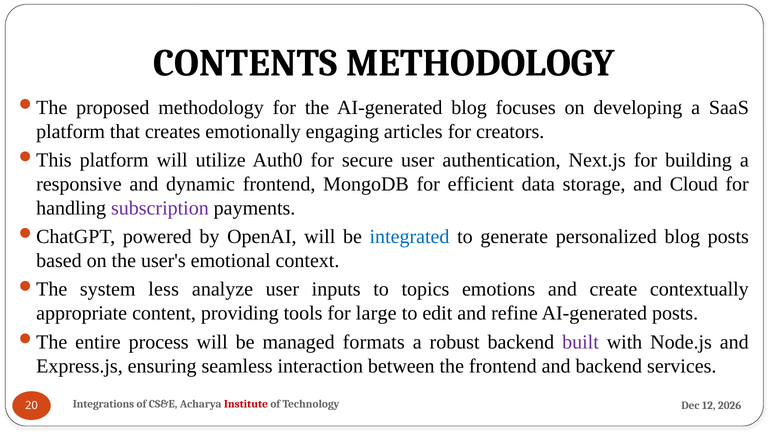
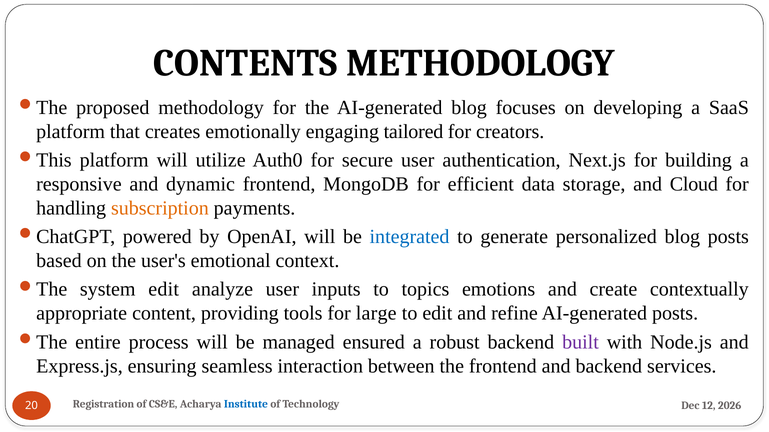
articles: articles -> tailored (413, 132)
subscription colour: purple -> orange (160, 208)
system less: less -> edit (164, 290)
formats: formats -> ensured (374, 342)
Integrations: Integrations -> Registration (103, 404)
Institute colour: red -> blue (246, 404)
